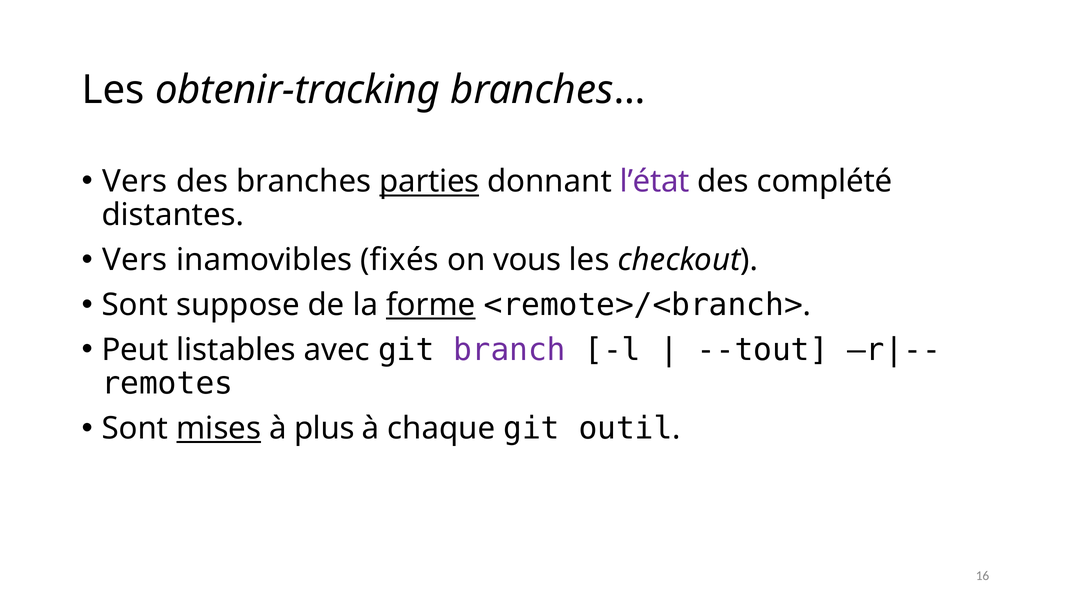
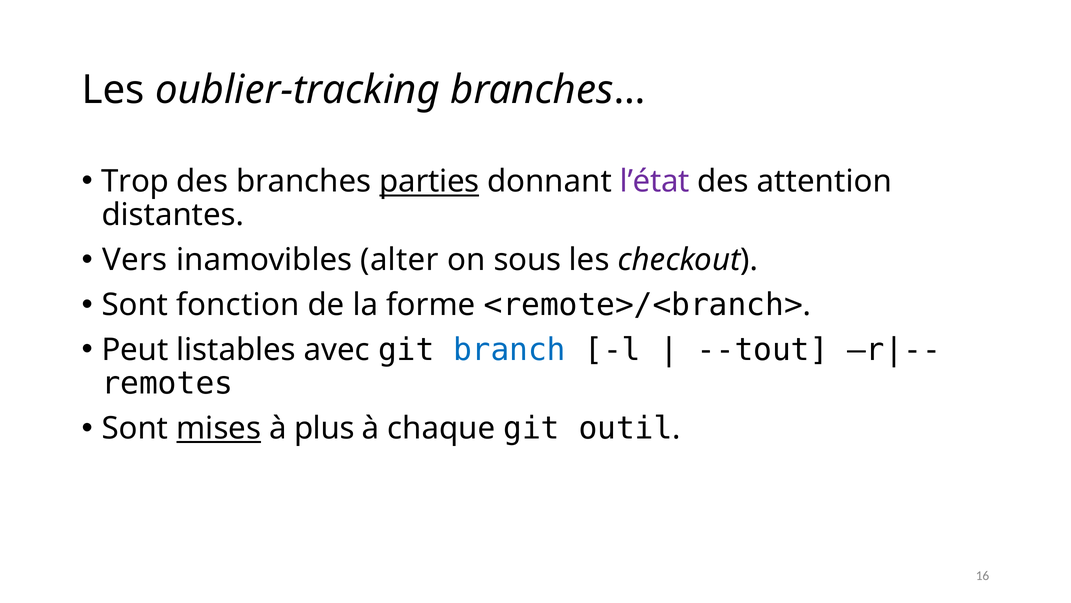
obtenir-tracking: obtenir-tracking -> oublier-tracking (297, 90)
Vers: Vers -> Trop (135, 181)
complété: complété -> attention (824, 181)
fixés: fixés -> alter (400, 260)
vous: vous -> sous (527, 260)
suppose: suppose -> fonction (238, 305)
forme underline: present -> none (431, 305)
branch colour: purple -> blue (509, 350)
